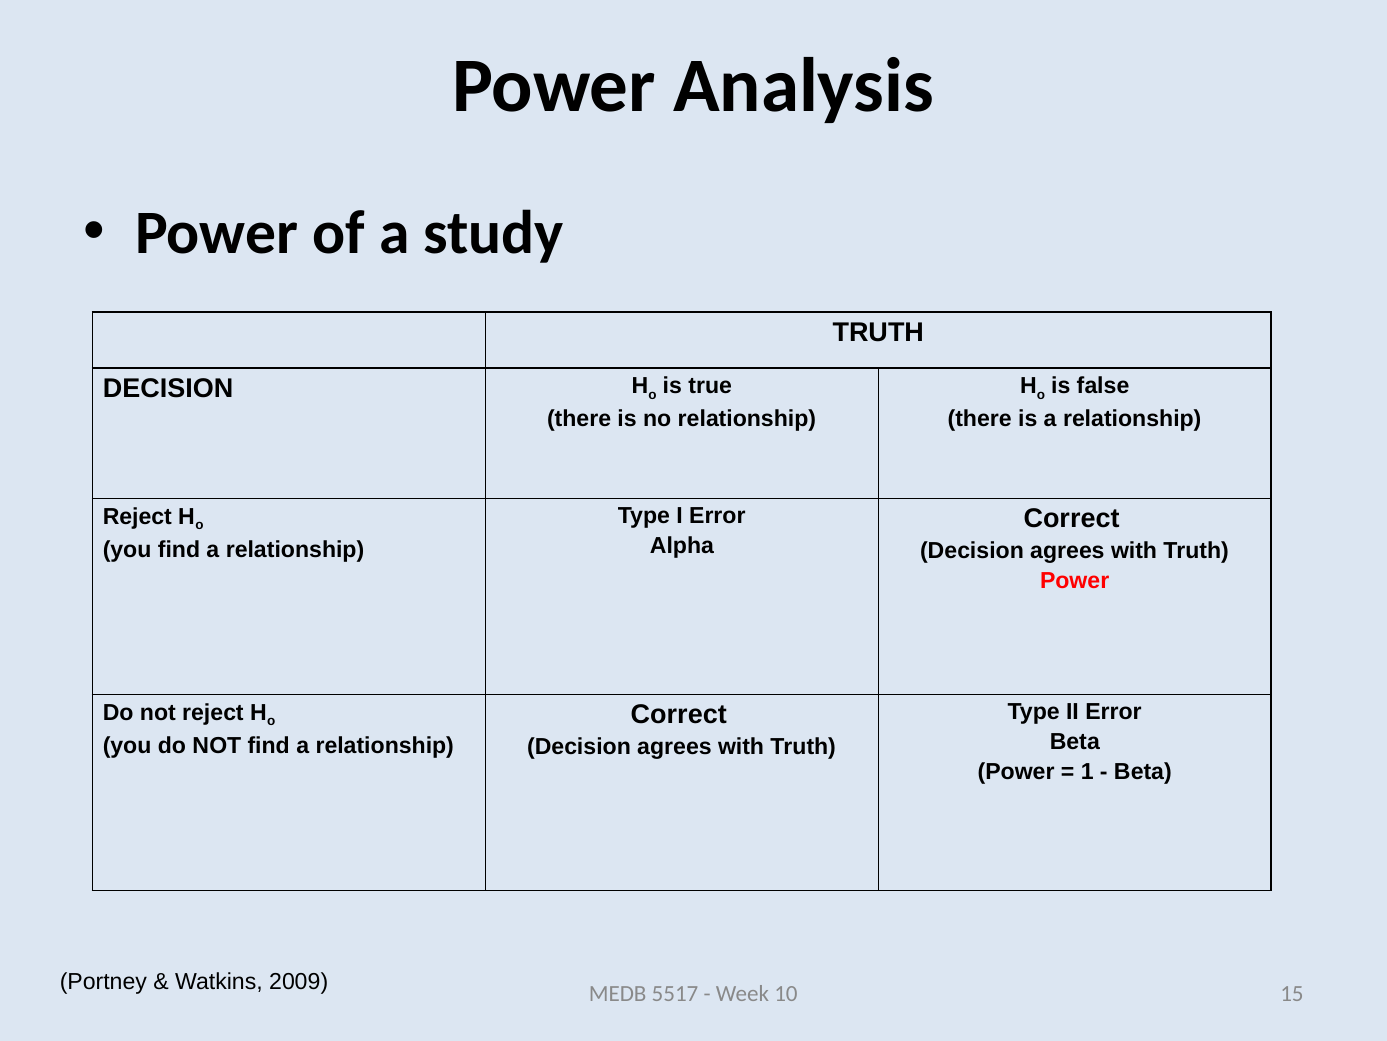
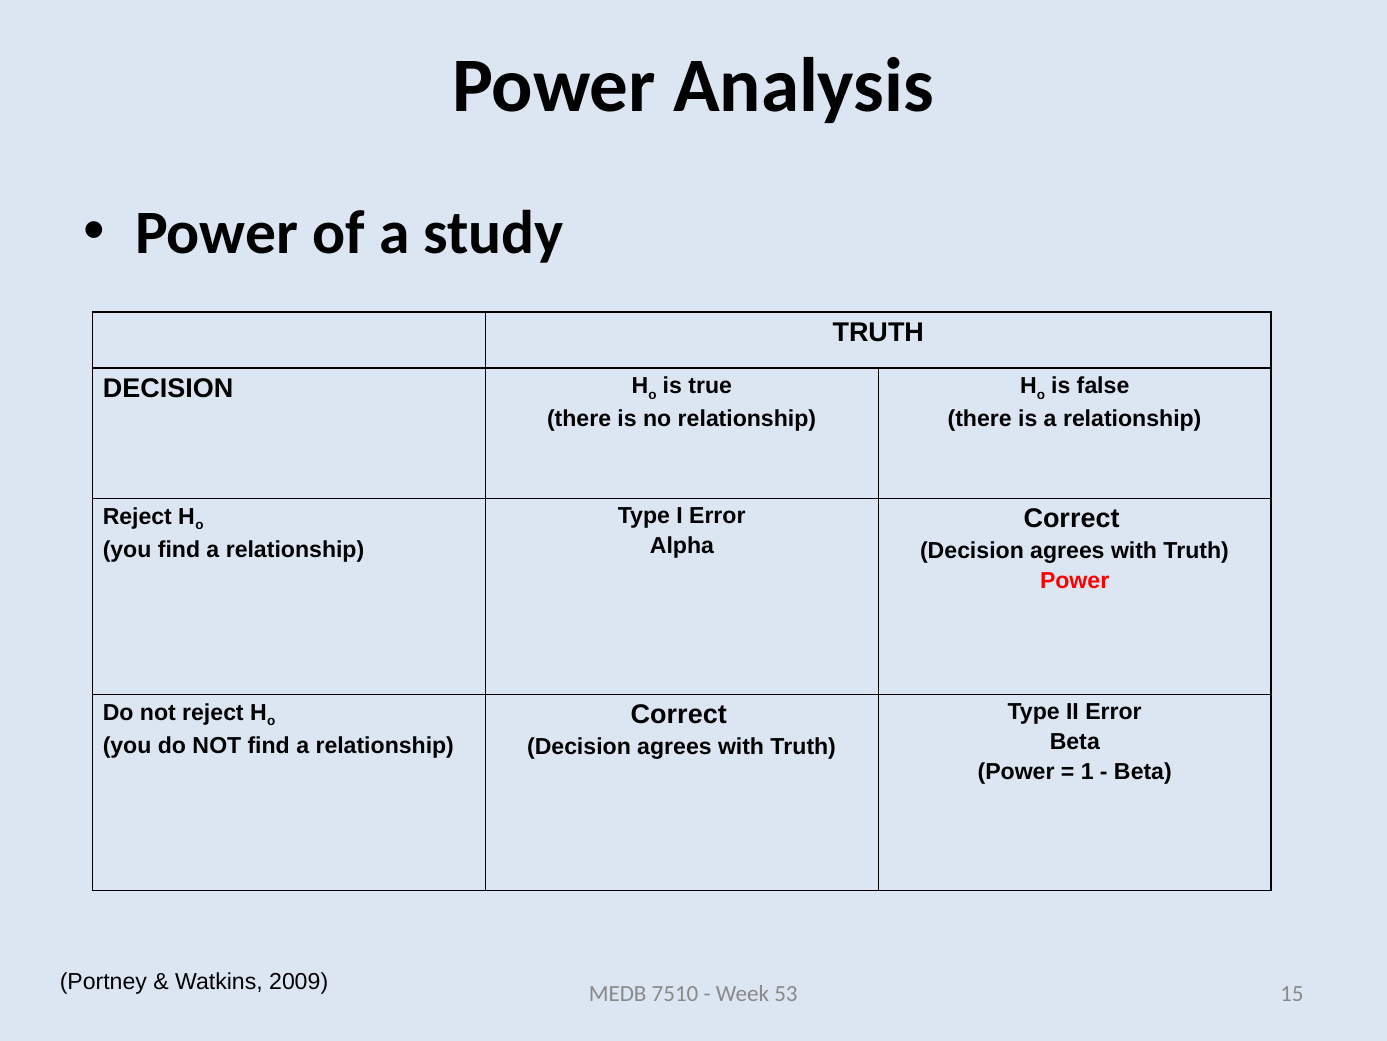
5517: 5517 -> 7510 (675, 993)
10: 10 -> 53 (786, 993)
